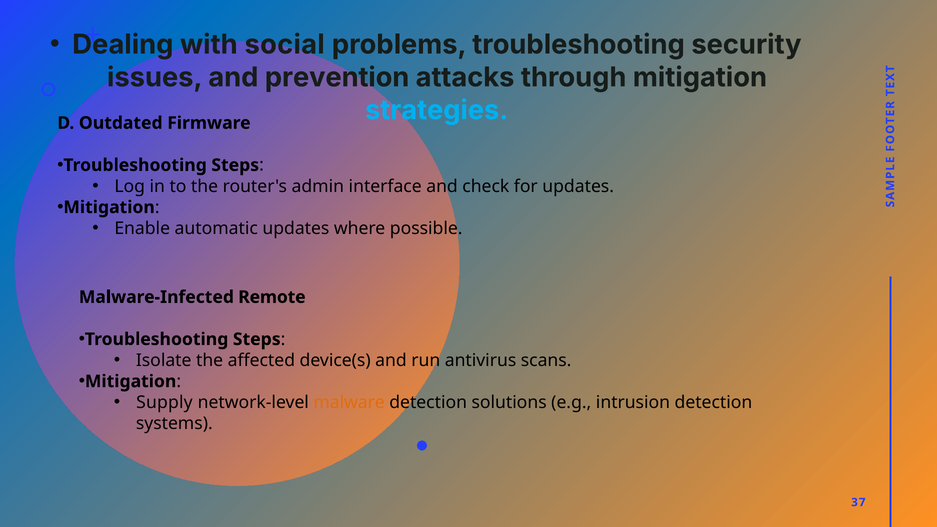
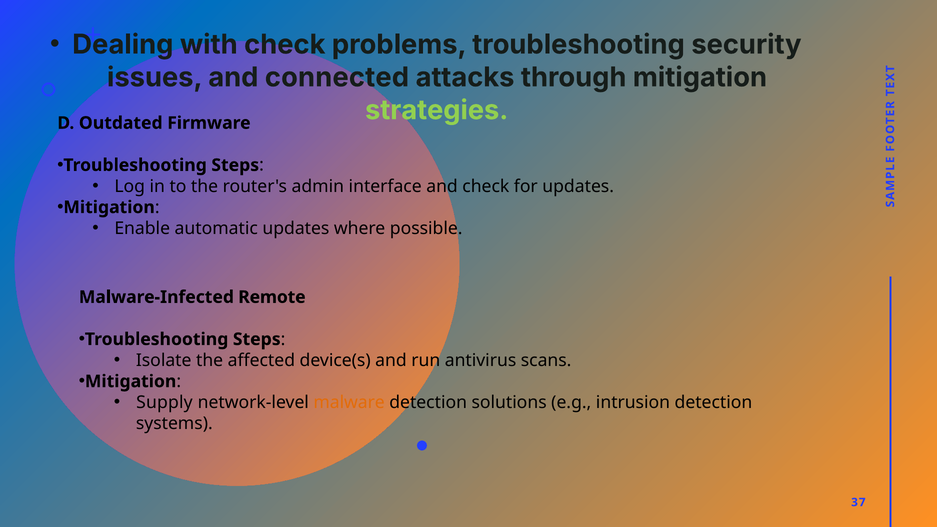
with social: social -> check (285, 45)
prevention: prevention -> connected (337, 77)
strategies colour: light blue -> light green (437, 110)
